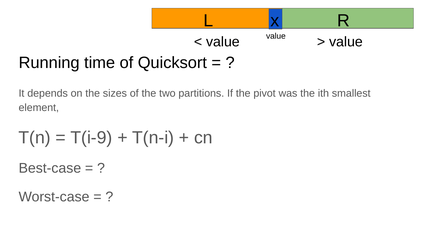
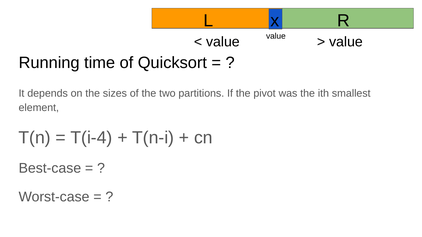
T(i-9: T(i-9 -> T(i-4 (91, 138)
